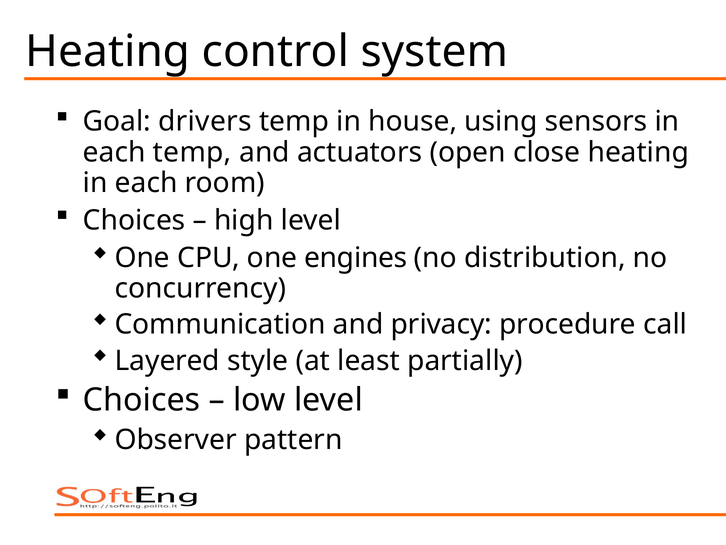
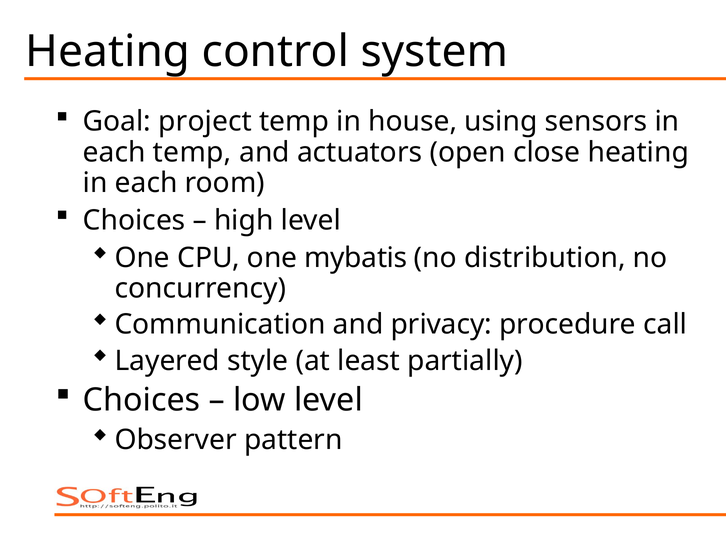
drivers: drivers -> project (205, 122)
engines: engines -> mybatis (356, 258)
